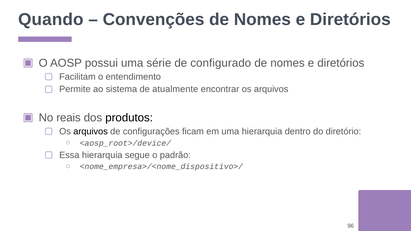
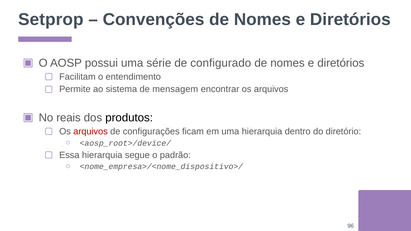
Quando: Quando -> Setprop (51, 19)
atualmente: atualmente -> mensagem (175, 89)
arquivos colour: black -> red (91, 132)
